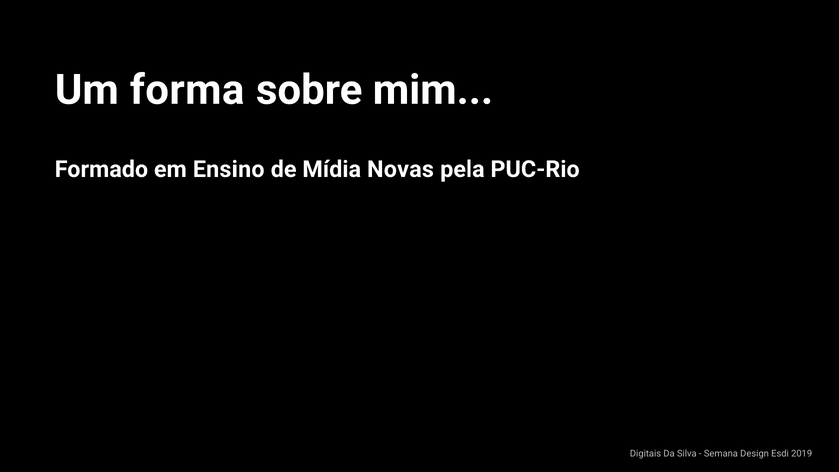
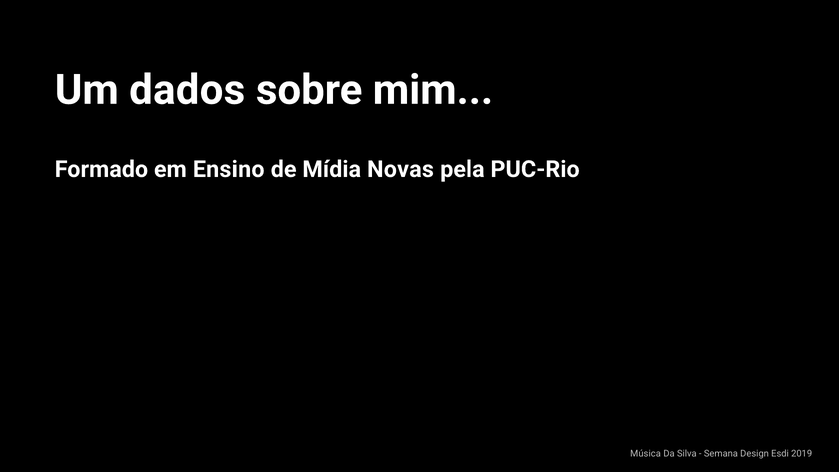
forma: forma -> dados (187, 90)
Digitais: Digitais -> Música (646, 454)
